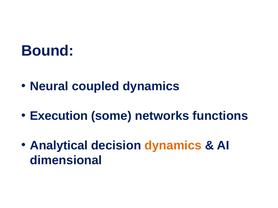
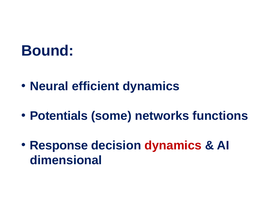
coupled: coupled -> efficient (96, 86)
Execution: Execution -> Potentials (59, 116)
Analytical: Analytical -> Response (59, 146)
dynamics colour: orange -> red (173, 146)
